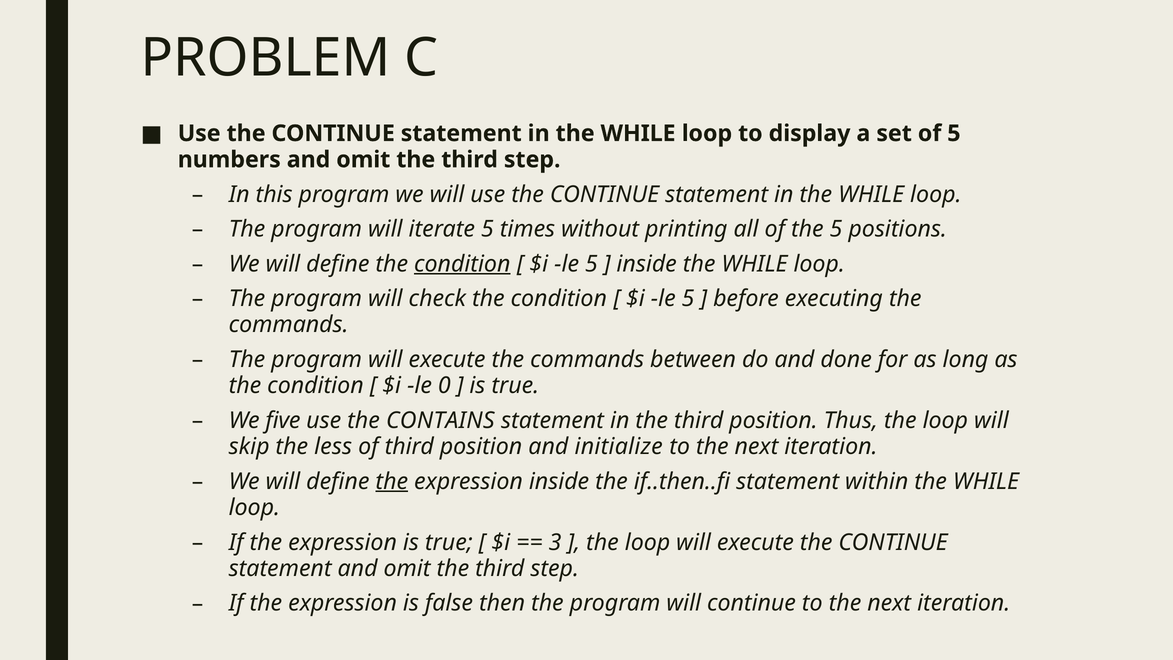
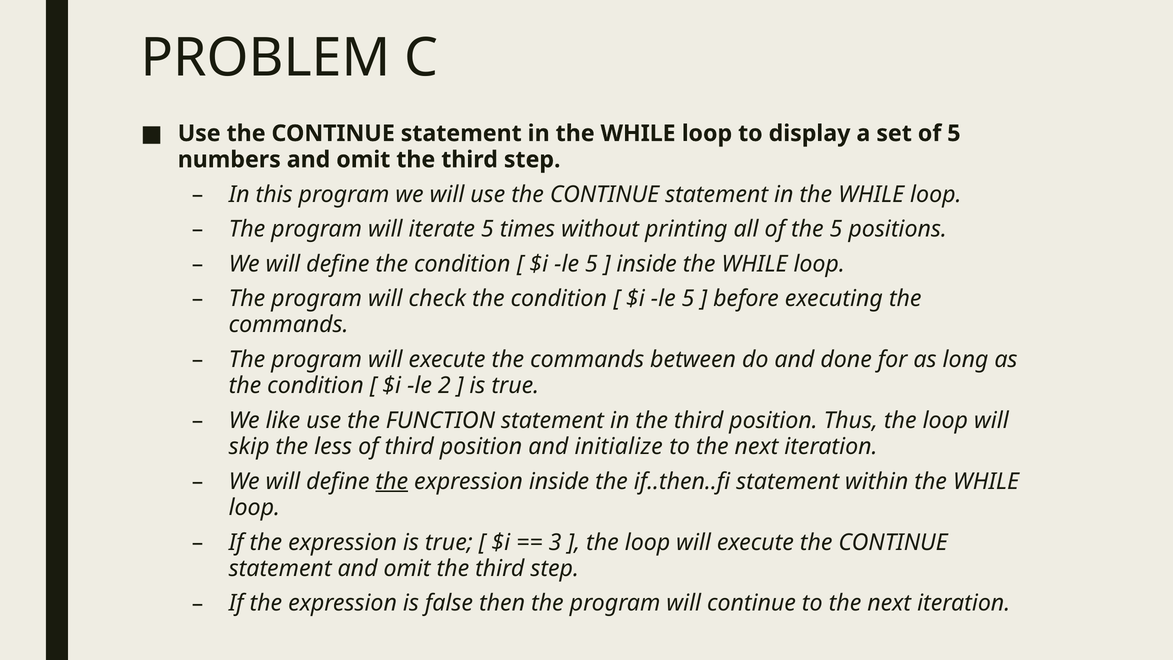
condition underline: present -> none (462, 264)
0: 0 -> 2 (444, 386)
five: five -> like (283, 420)
CONTAINS: CONTAINS -> FUNCTION (440, 420)
